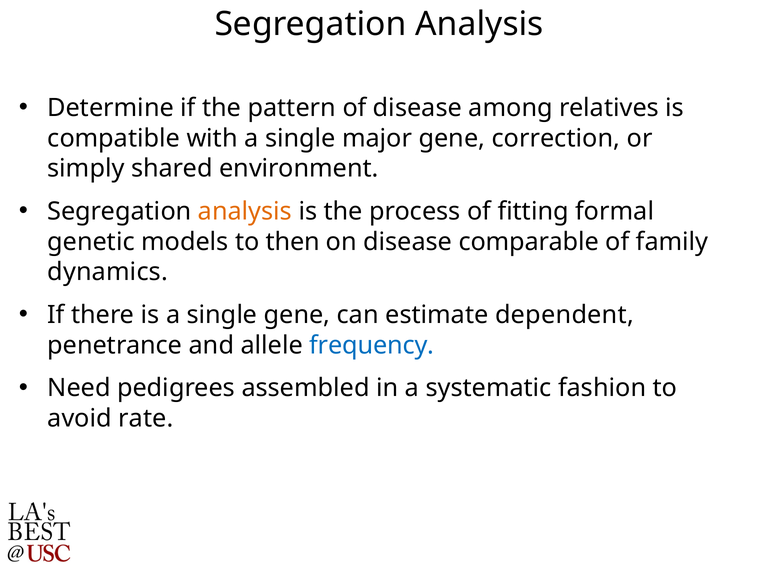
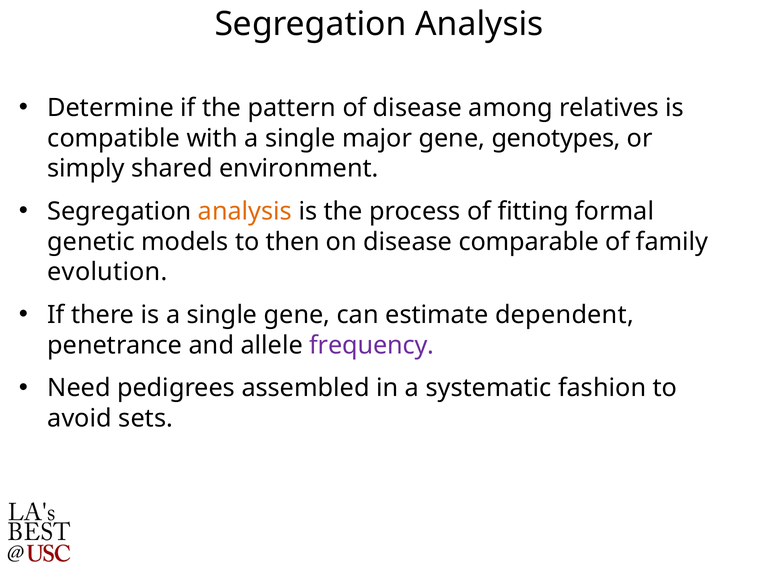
correction: correction -> genotypes (556, 138)
dynamics: dynamics -> evolution (108, 272)
frequency colour: blue -> purple (372, 346)
rate: rate -> sets (146, 419)
